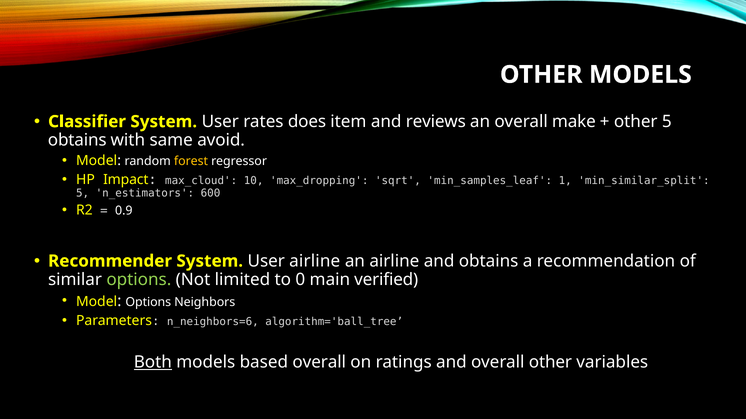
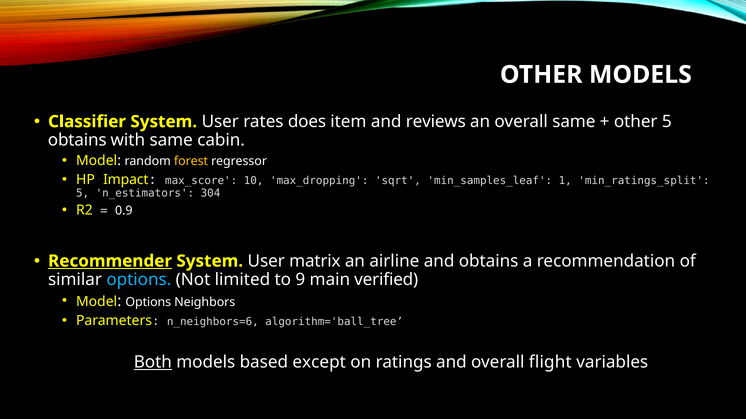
overall make: make -> same (574, 122)
avoid: avoid -> cabin (221, 140)
max_cloud: max_cloud -> max_score (201, 181)
min_similar_split: min_similar_split -> min_ratings_split (644, 181)
600: 600 -> 304 (210, 193)
Recommender underline: none -> present (110, 261)
User airline: airline -> matrix (315, 261)
options colour: light green -> light blue (139, 280)
0: 0 -> 9 (300, 280)
based overall: overall -> except (319, 363)
overall other: other -> flight (550, 363)
